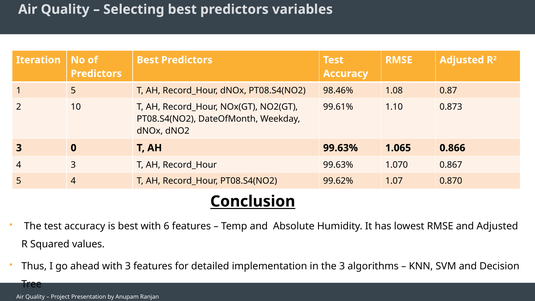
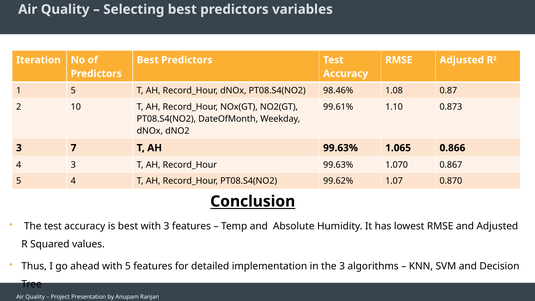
0: 0 -> 7 (74, 148)
with 6: 6 -> 3 (166, 226)
with 3: 3 -> 5 (128, 266)
